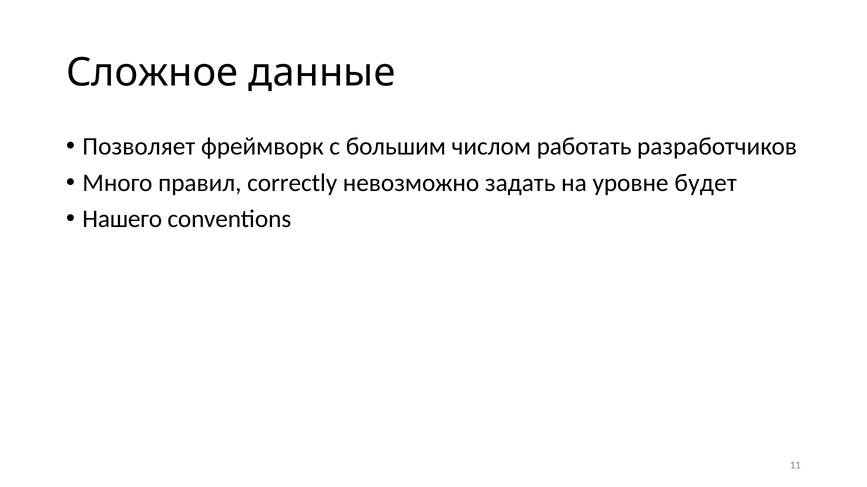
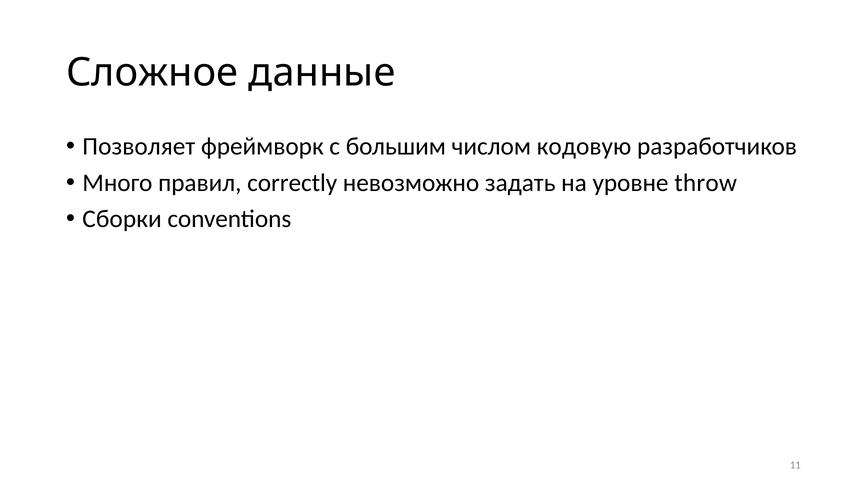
работать: работать -> кодовую (584, 147)
будет: будет -> throw (706, 183)
Нашего: Нашего -> Сборки (122, 219)
